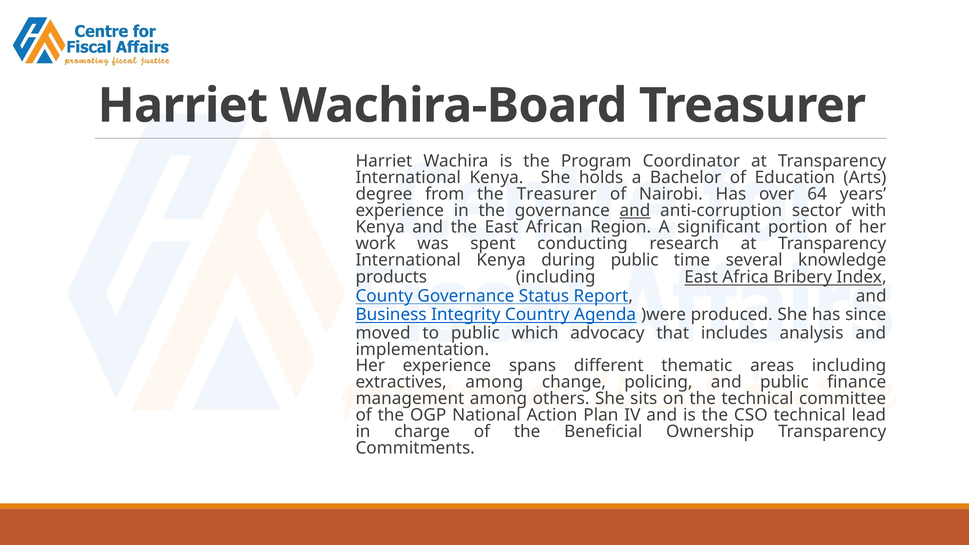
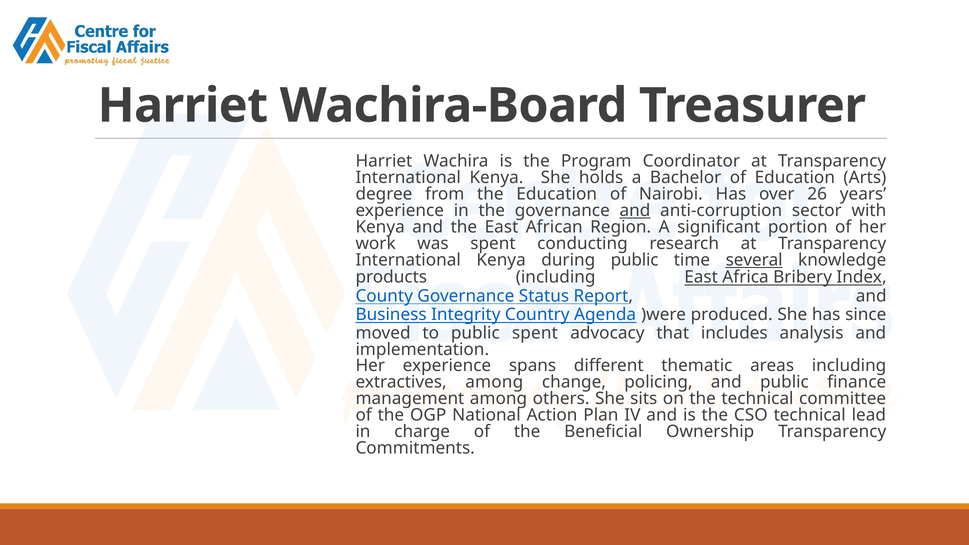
the Treasurer: Treasurer -> Education (557, 194)
64: 64 -> 26 (817, 194)
several underline: none -> present (754, 260)
public which: which -> spent (535, 333)
